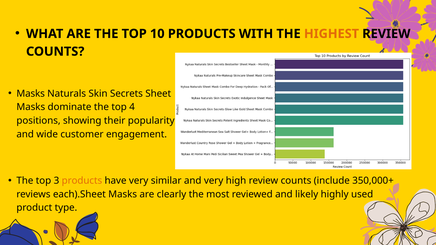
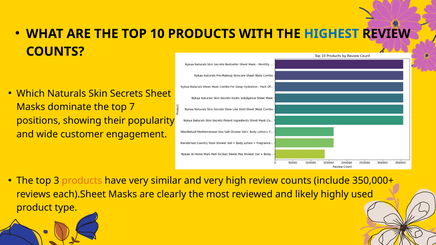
HIGHEST colour: orange -> blue (331, 34)
Masks: Masks -> Which (31, 94)
4: 4 -> 7 (132, 107)
